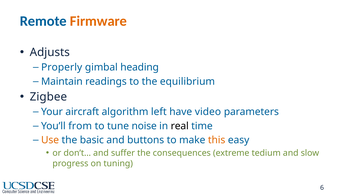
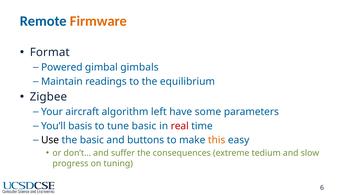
Adjusts: Adjusts -> Format (50, 52)
Properly: Properly -> Powered (62, 67)
heading: heading -> gimbals (139, 67)
video: video -> some (208, 112)
from: from -> basis (80, 126)
tune noise: noise -> basic (144, 126)
real colour: black -> red (180, 126)
Use colour: orange -> black (50, 140)
